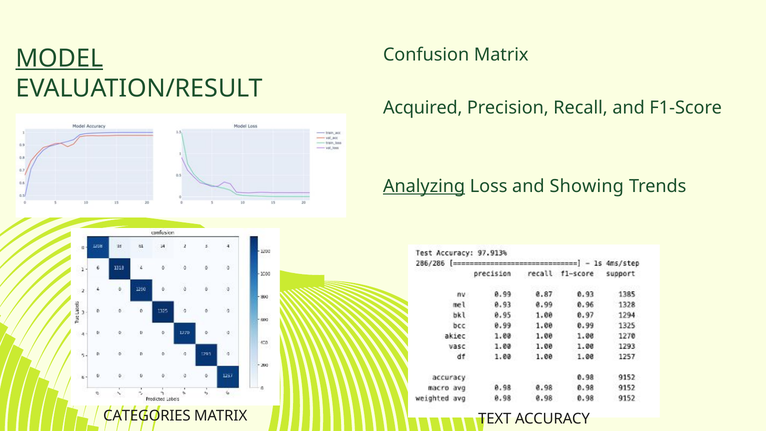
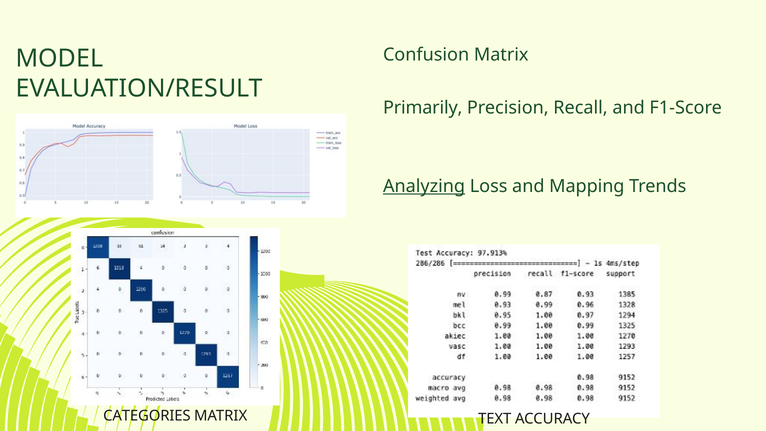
MODEL underline: present -> none (59, 58)
Acquired: Acquired -> Primarily (423, 108)
Showing: Showing -> Mapping (587, 186)
